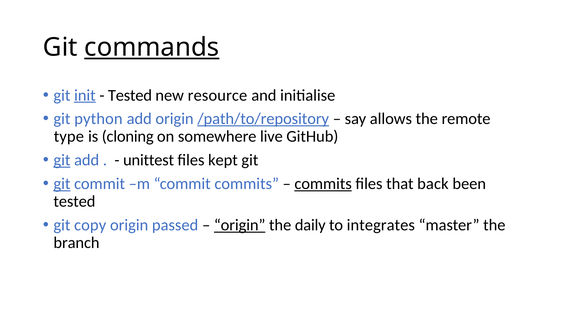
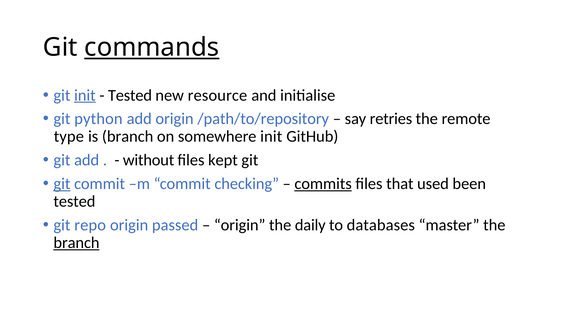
/path/to/repository underline: present -> none (263, 119)
allows: allows -> retries (391, 119)
is cloning: cloning -> branch (128, 136)
somewhere live: live -> init (271, 136)
git underline: present -> none (62, 160)
unittest: unittest -> without (149, 160)
commit commits: commits -> checking (247, 184)
back: back -> used (433, 184)
copy: copy -> repo (90, 225)
origin underline: present -> none (240, 225)
integrates: integrates -> databases (381, 225)
branch underline: none -> present (76, 243)
